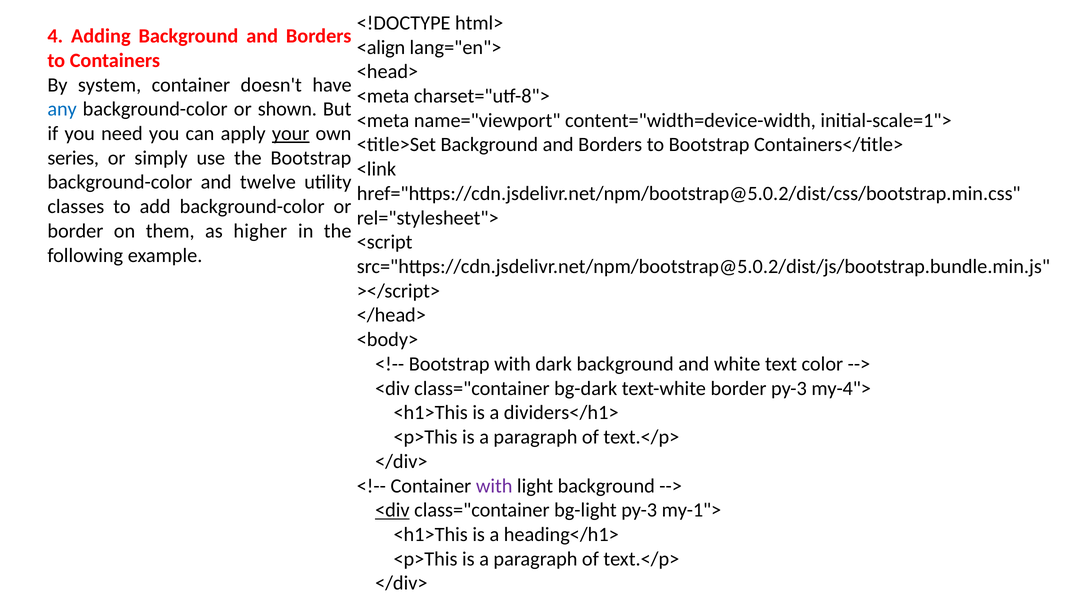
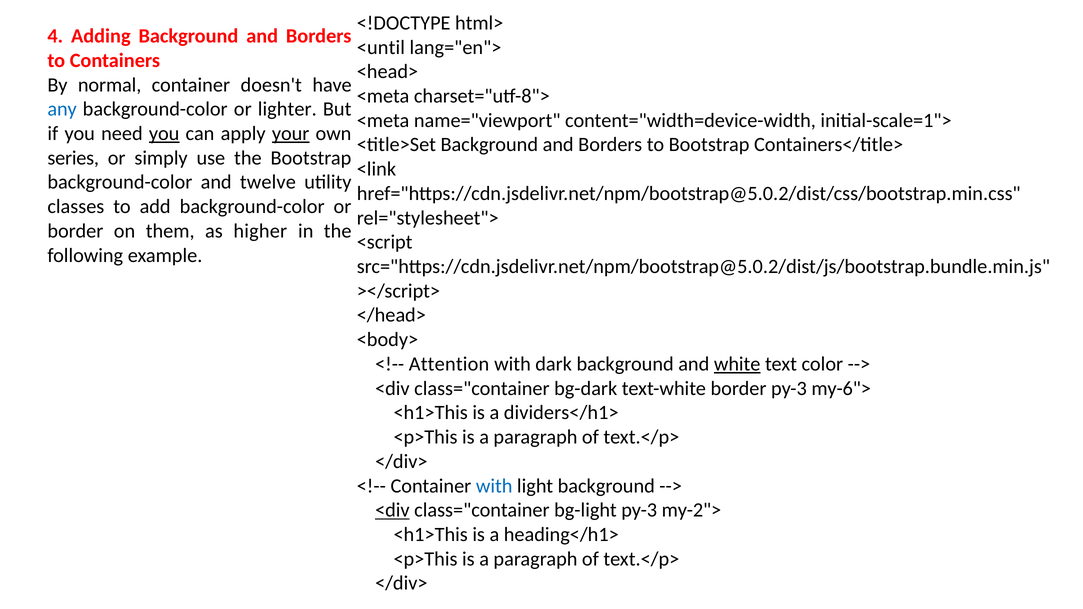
<align: <align -> <until (381, 47)
system: system -> normal (110, 85)
shown: shown -> lighter (287, 109)
you underline: none -> present (164, 134)
Bootstrap: Bootstrap -> Attention (449, 364)
white underline: none -> present (737, 364)
my-4">: my-4"> -> my-6"> (841, 388)
with colour: purple -> blue (494, 486)
my-1">: my-1"> -> my-2"> (691, 510)
